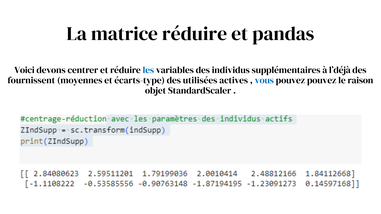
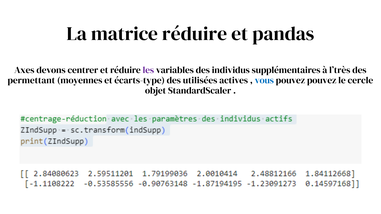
Voici: Voici -> Axes (24, 70)
les colour: blue -> purple (148, 70)
l’déjà: l’déjà -> l’très (340, 70)
fournissent: fournissent -> permettant (31, 81)
raison: raison -> cercle (360, 81)
